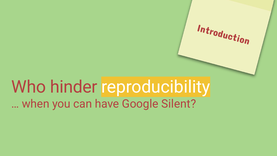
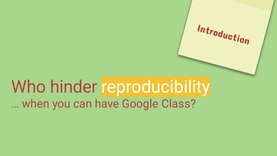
Silent: Silent -> Class (179, 104)
